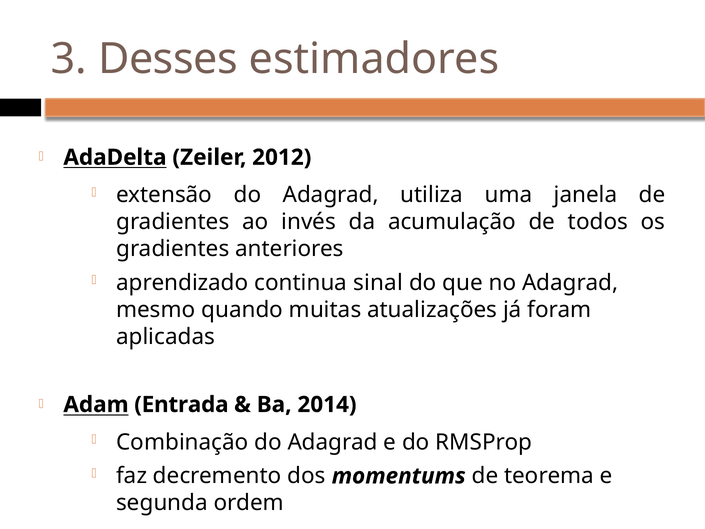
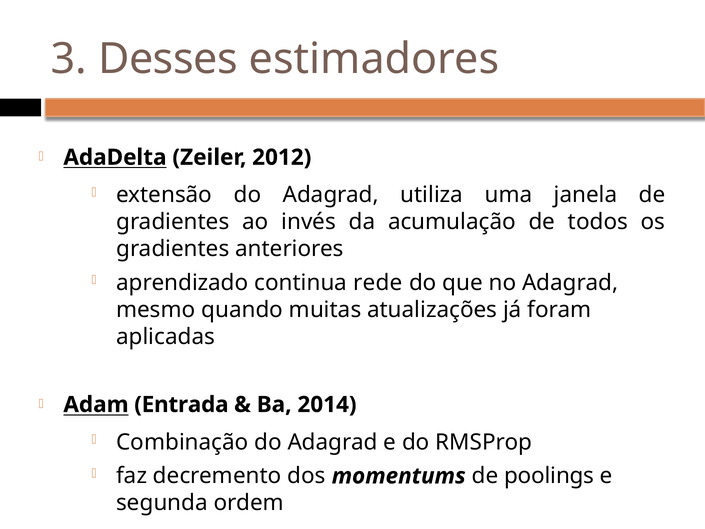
sinal: sinal -> rede (378, 283)
teorema: teorema -> poolings (549, 476)
